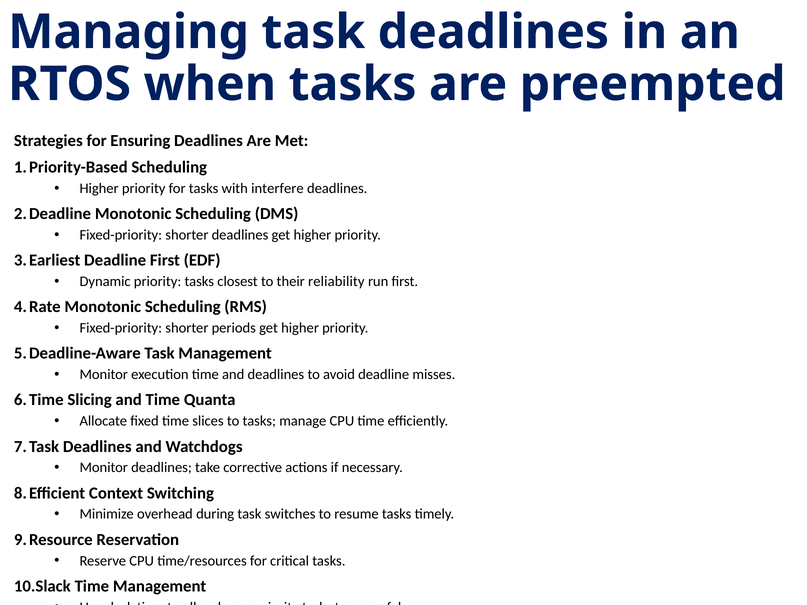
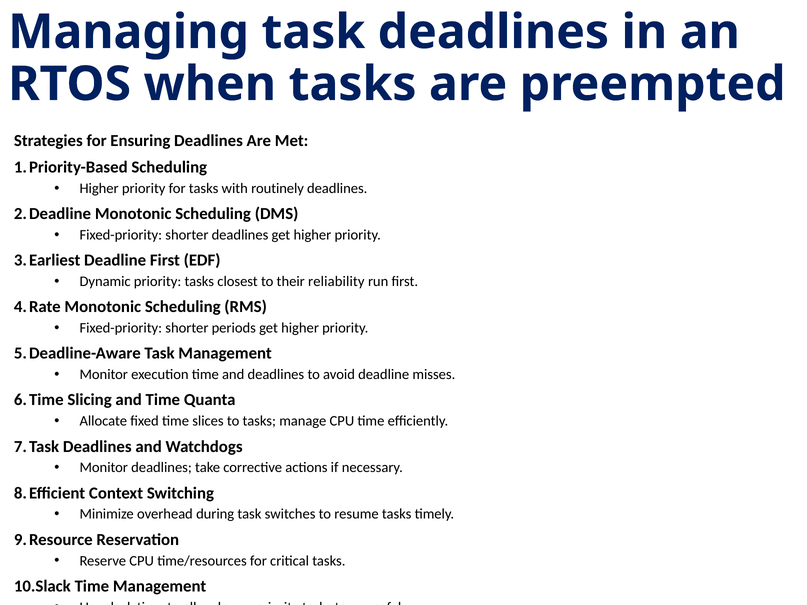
interfere: interfere -> routinely (277, 189)
